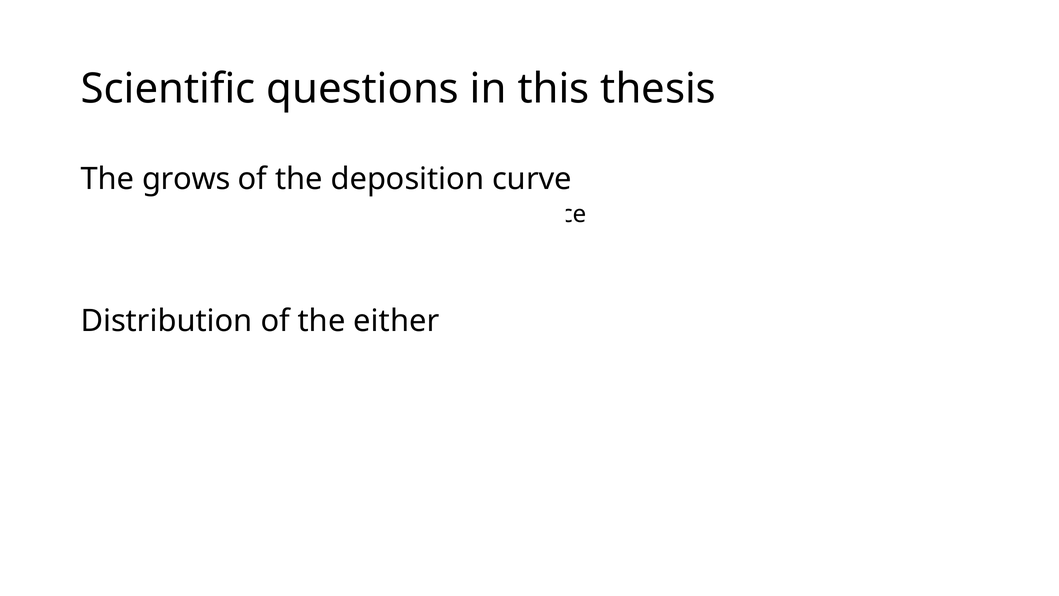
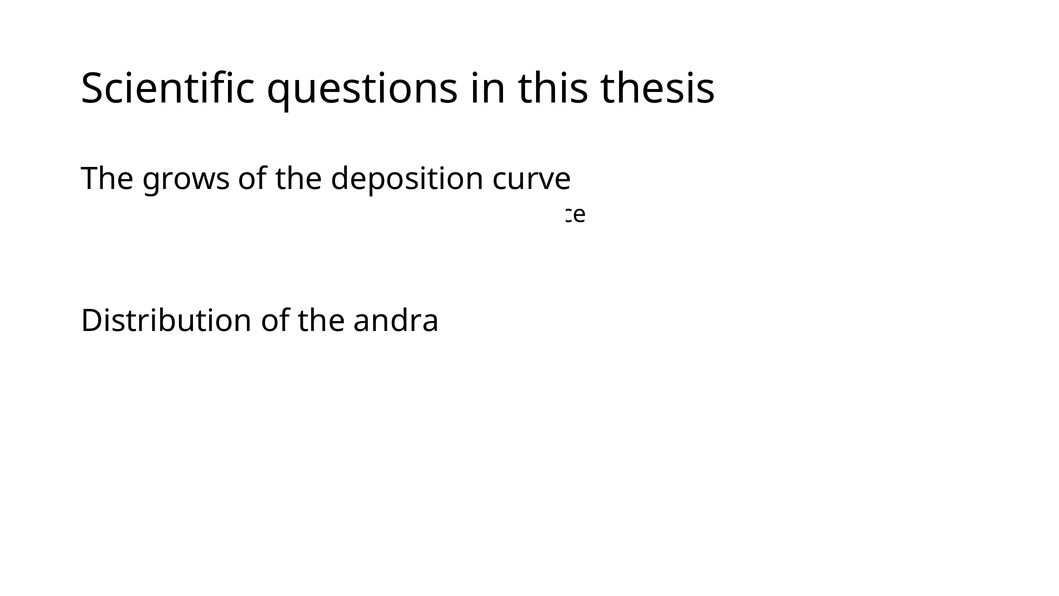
either: either -> andra (396, 321)
